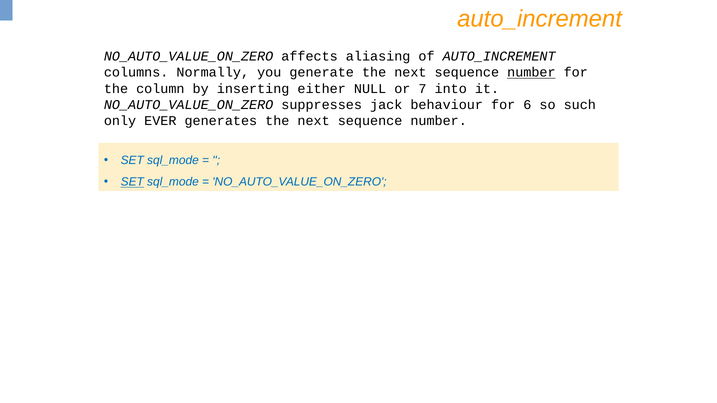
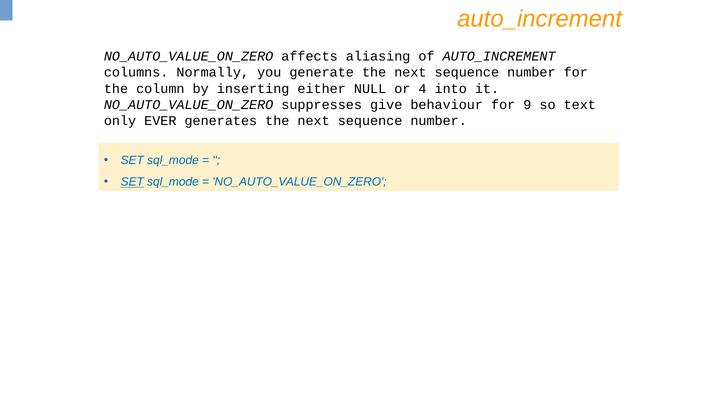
number underline: present -> none (531, 73)
7: 7 -> 4 (423, 89)
jack: jack -> give (386, 105)
6: 6 -> 9 (527, 105)
such: such -> text (580, 105)
